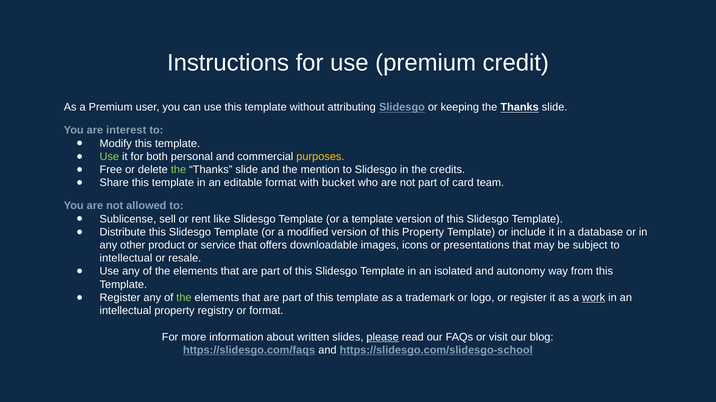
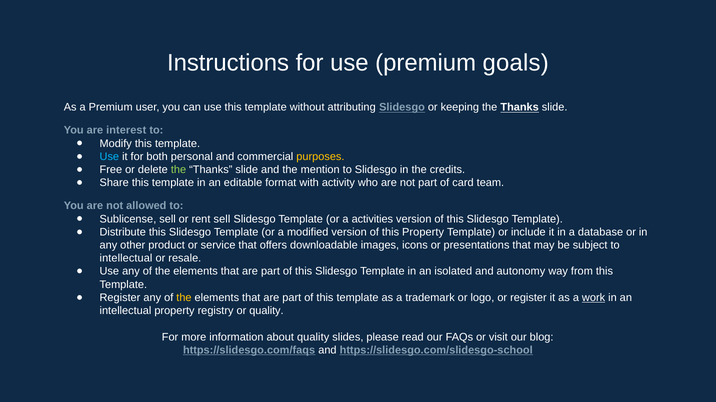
credit: credit -> goals (516, 63)
Use colour: light green -> light blue (109, 157)
bucket: bucket -> activity (338, 183)
rent like: like -> sell (222, 219)
a template: template -> activities (372, 219)
the colour: light green -> yellow (184, 298)
or format: format -> quality (266, 311)
about written: written -> quality (313, 338)
please underline: present -> none (383, 338)
